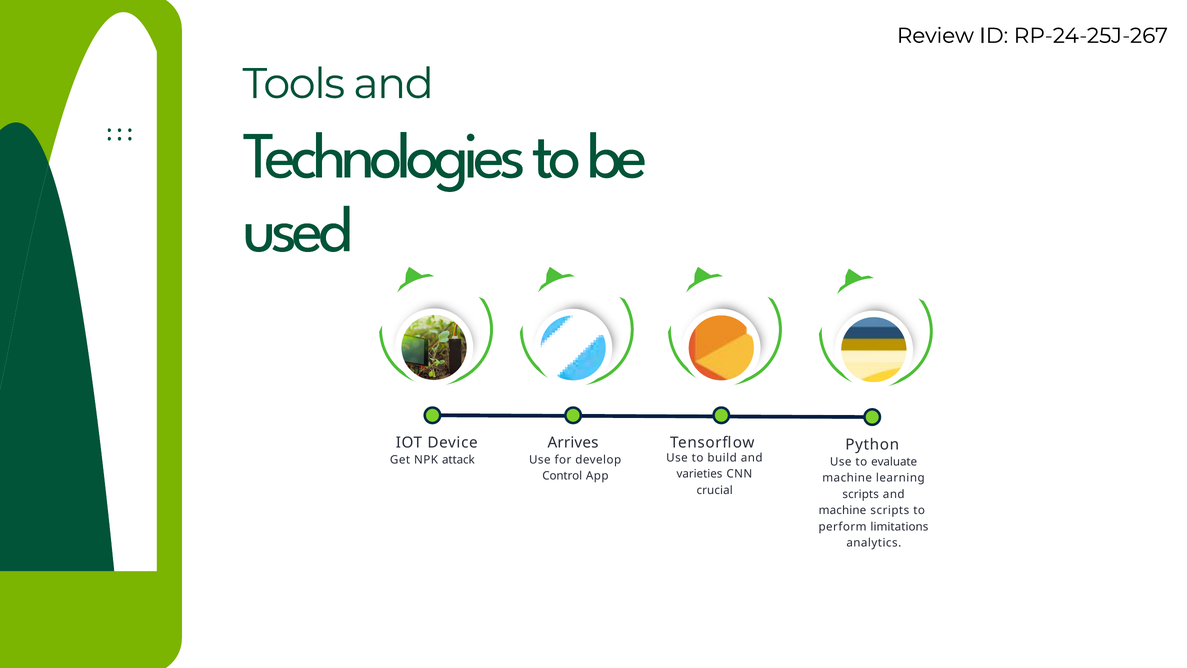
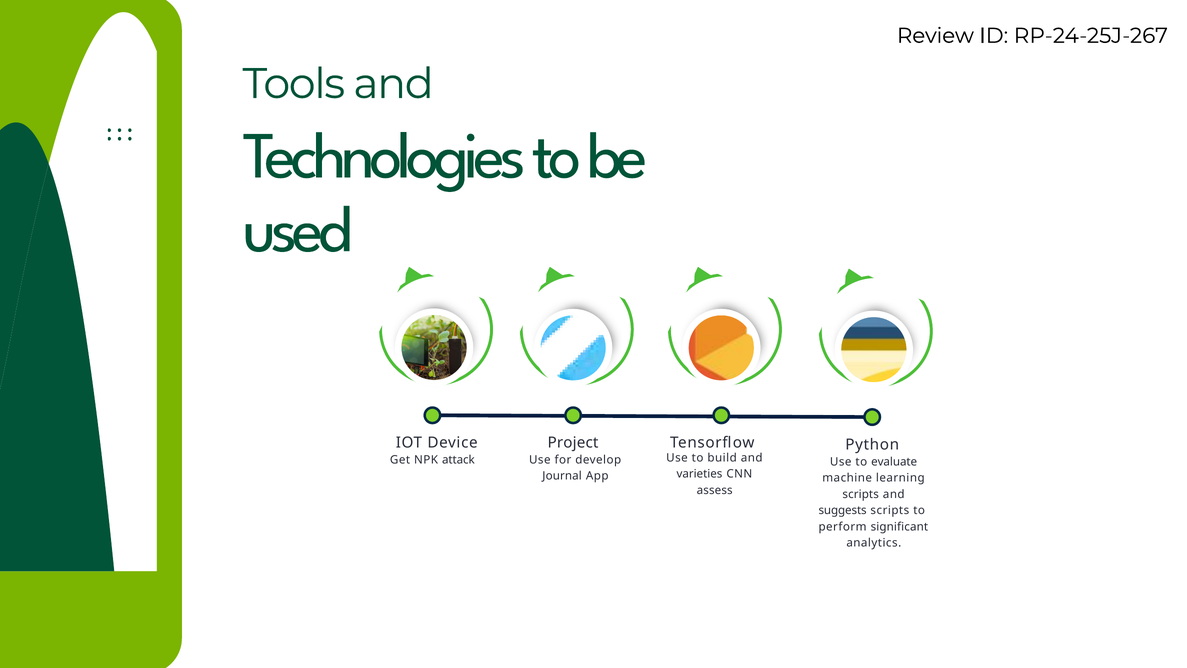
Arrives: Arrives -> Project (573, 443)
Control: Control -> Journal (562, 476)
crucial: crucial -> assess (715, 490)
machine: machine -> suggests (843, 510)
limitations: limitations -> significant (899, 526)
